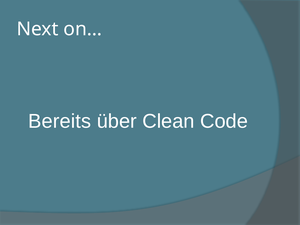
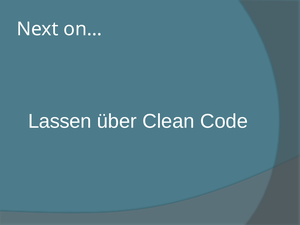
Bereits: Bereits -> Lassen (60, 121)
